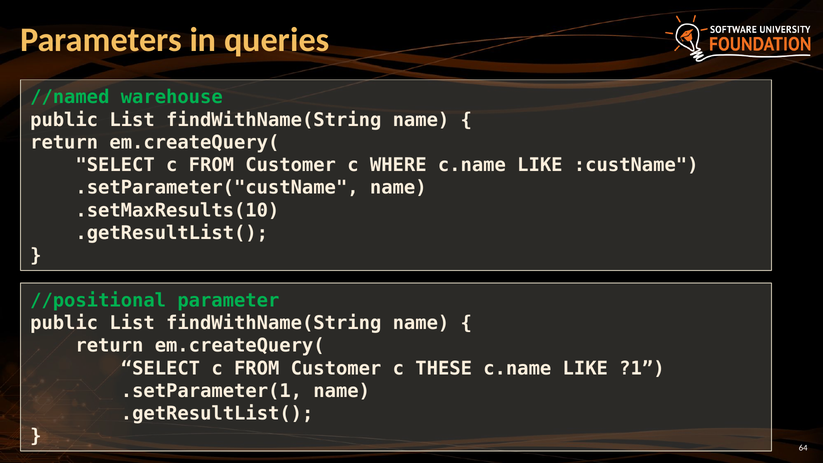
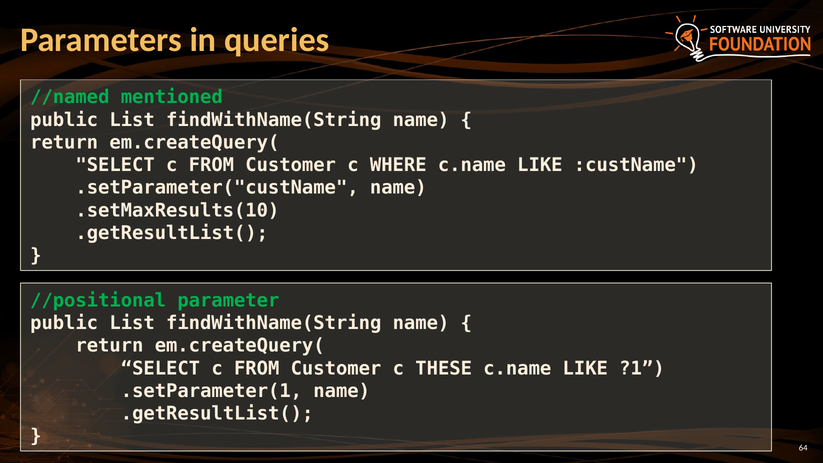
warehouse: warehouse -> mentioned (172, 97)
